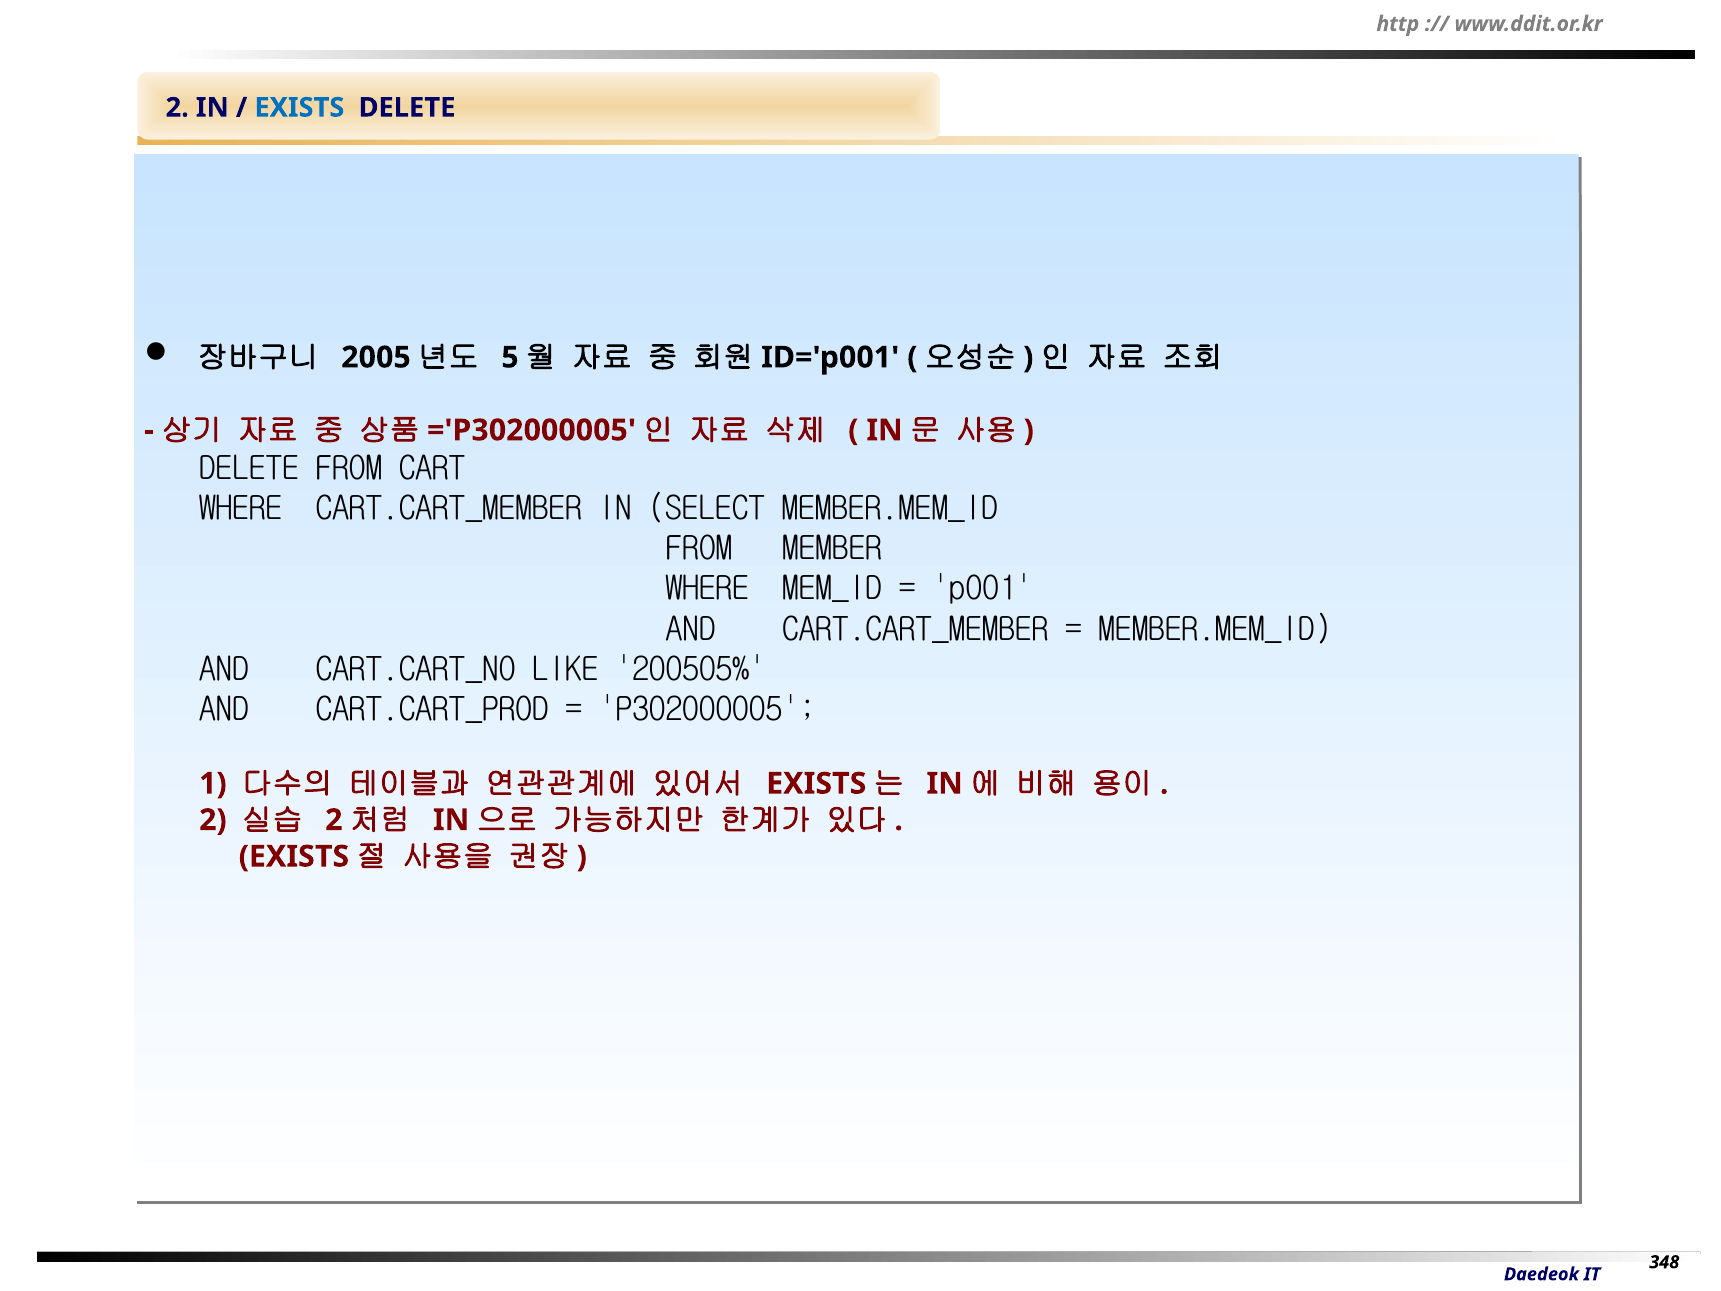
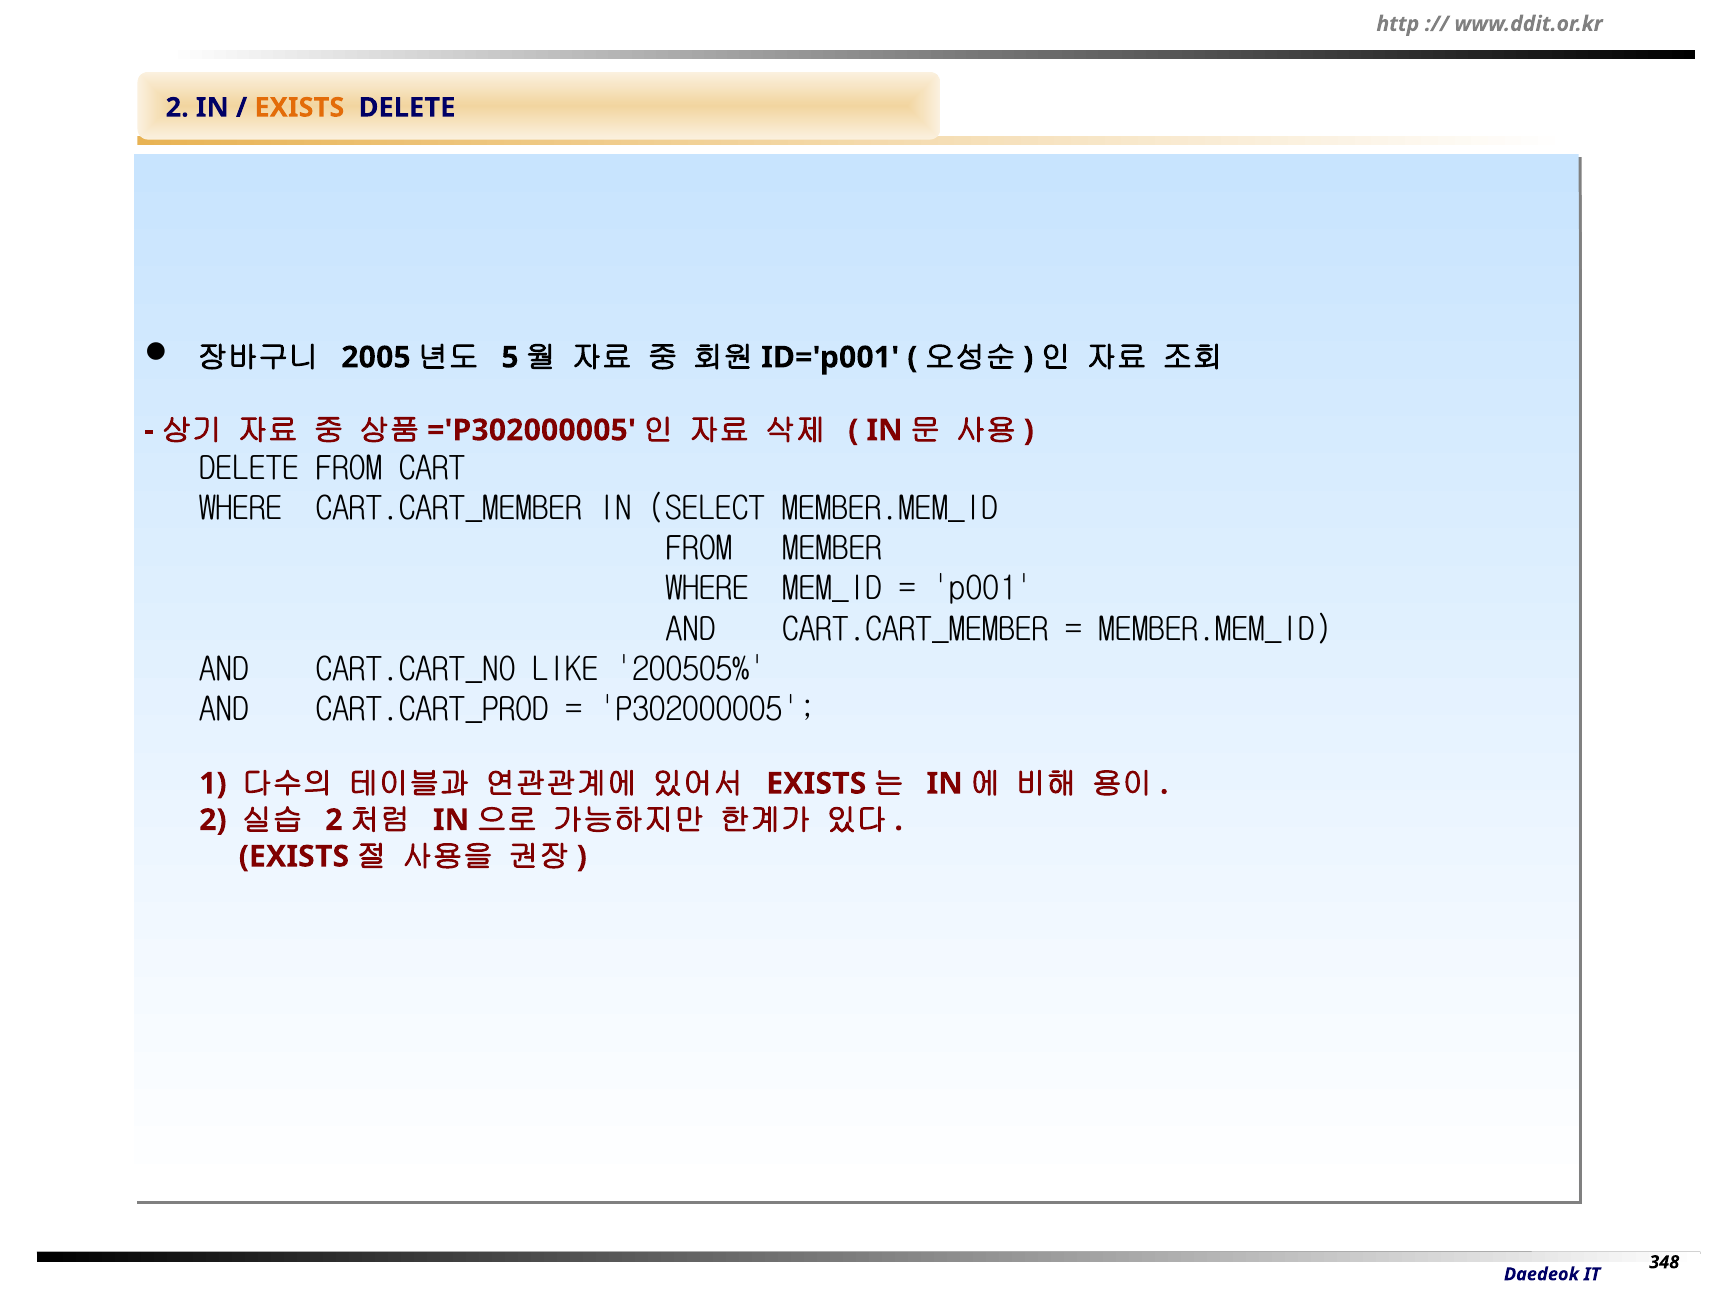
EXISTS colour: blue -> orange (299, 108)
